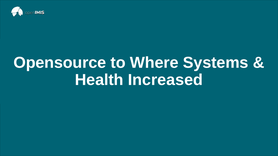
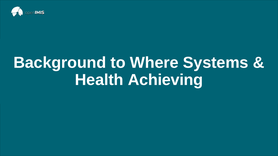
Opensource: Opensource -> Background (60, 63)
Increased: Increased -> Achieving (165, 80)
